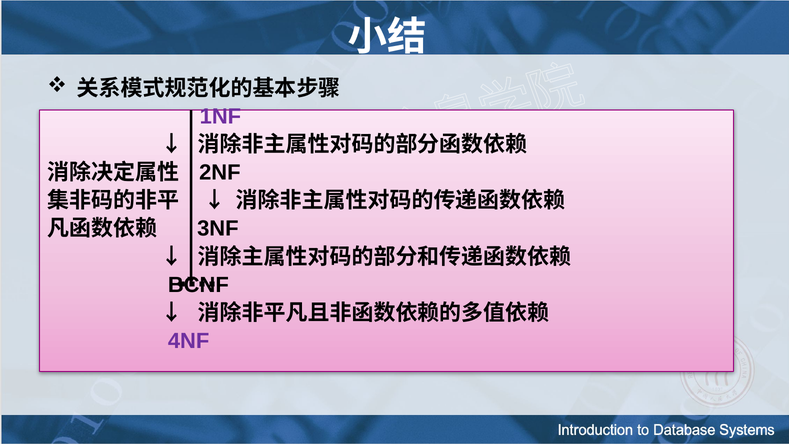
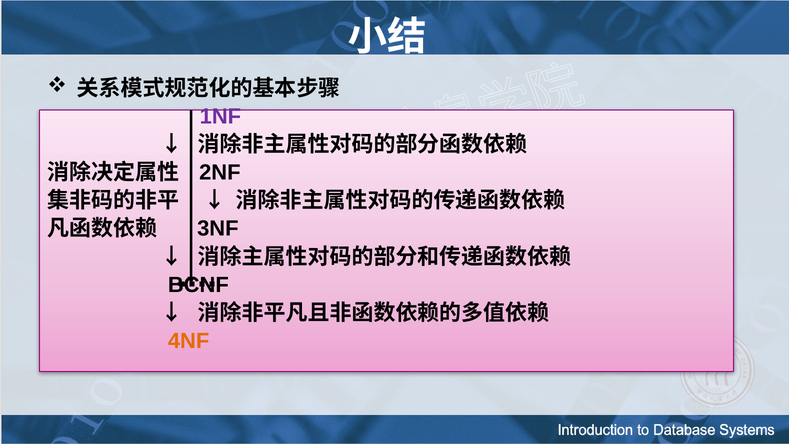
4NF colour: purple -> orange (189, 341)
